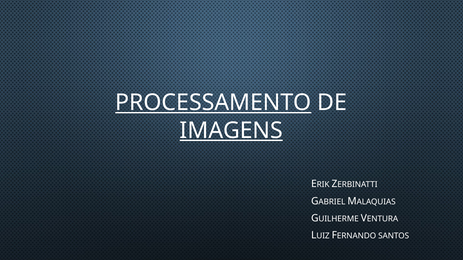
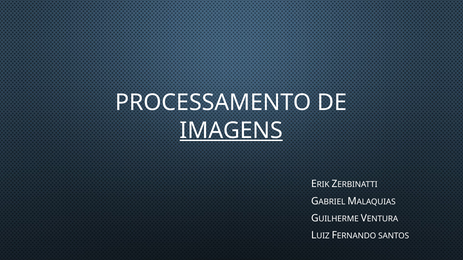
PROCESSAMENTO underline: present -> none (213, 103)
